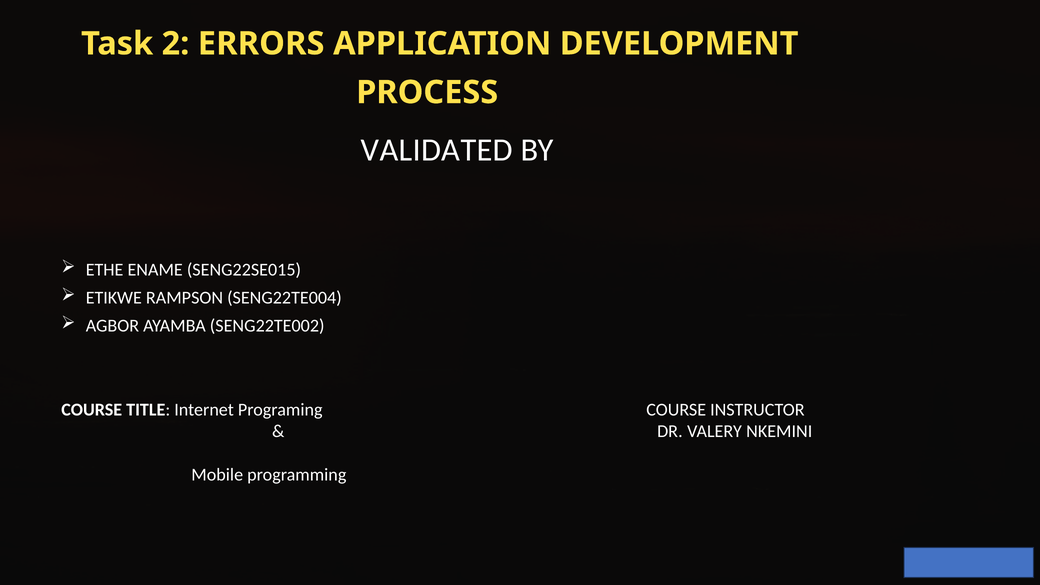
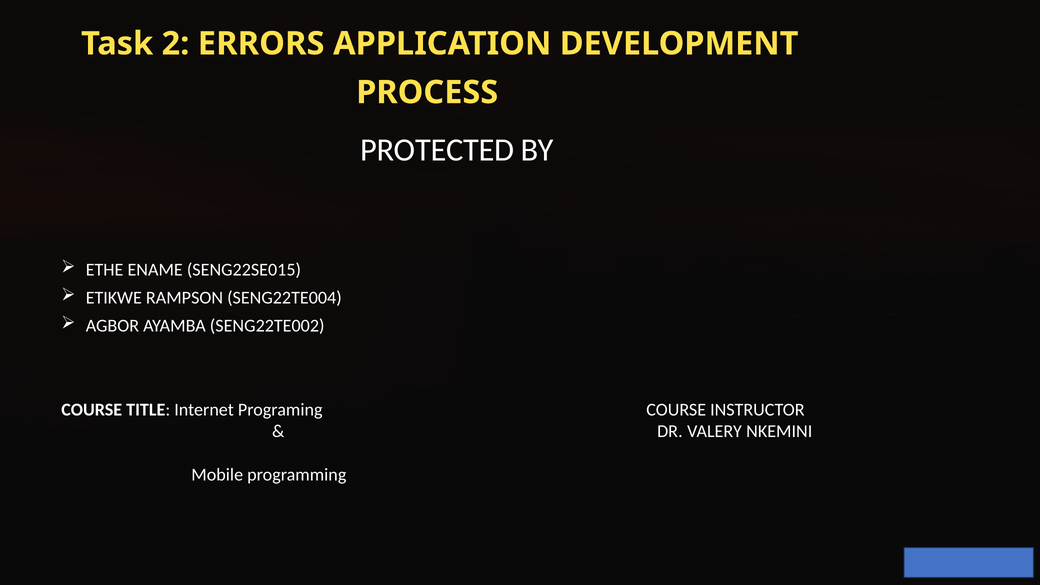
VALIDATED: VALIDATED -> PROTECTED (437, 150)
